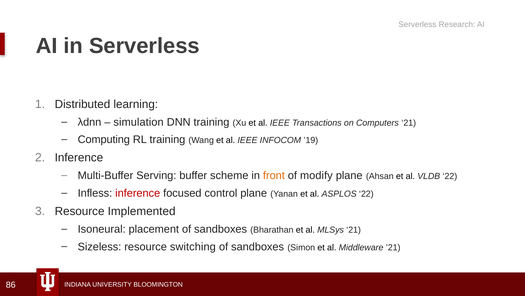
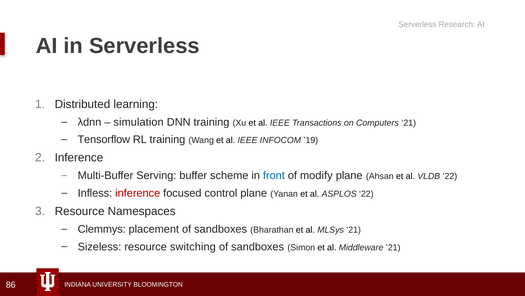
Computing: Computing -> Tensorflow (104, 139)
front colour: orange -> blue (274, 175)
Implemented: Implemented -> Namespaces (142, 211)
Isoneural: Isoneural -> Clemmys (102, 229)
